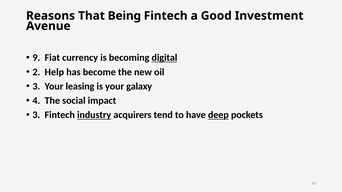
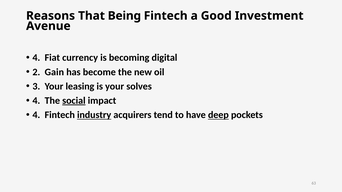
9: 9 -> 4 (36, 58)
digital underline: present -> none (164, 58)
Help: Help -> Gain (54, 72)
galaxy: galaxy -> solves (139, 86)
social underline: none -> present (74, 101)
3: 3 -> 4 (36, 115)
